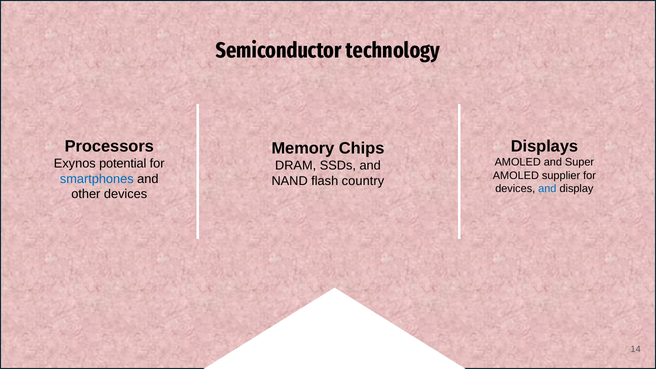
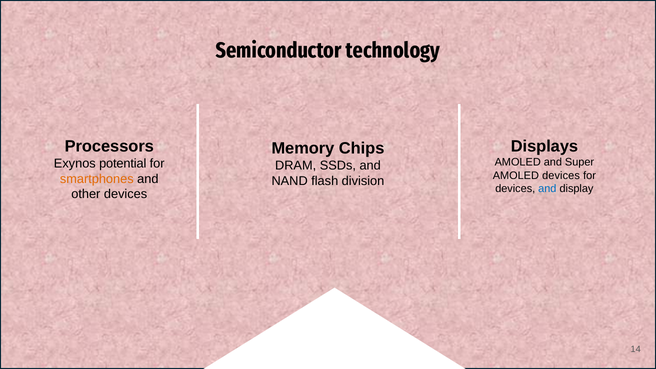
AMOLED supplier: supplier -> devices (561, 175)
smartphones colour: blue -> orange (97, 179)
country: country -> division (363, 181)
